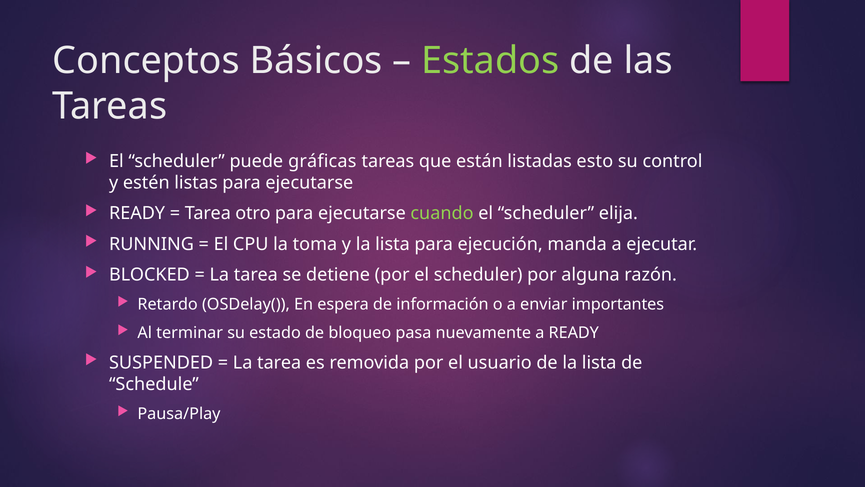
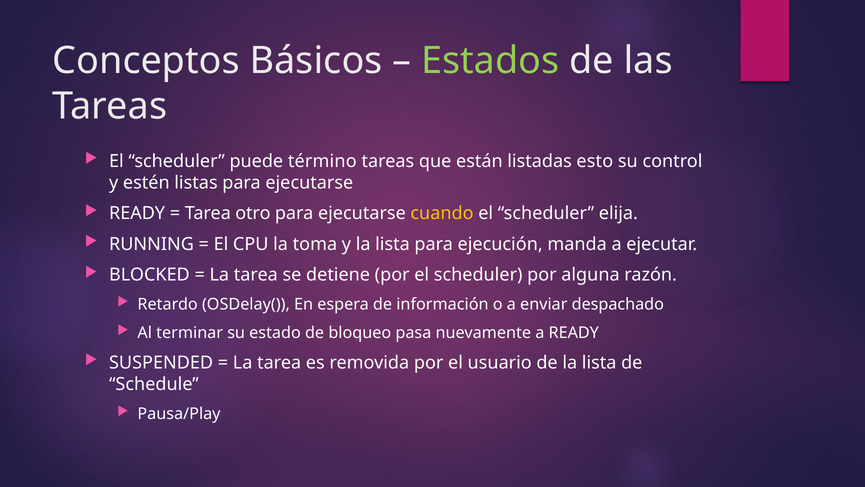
gráficas: gráficas -> término (322, 161)
cuando colour: light green -> yellow (442, 213)
importantes: importantes -> despachado (618, 304)
